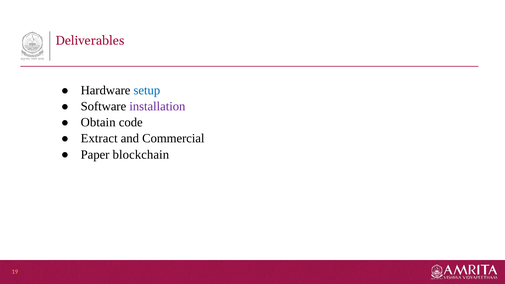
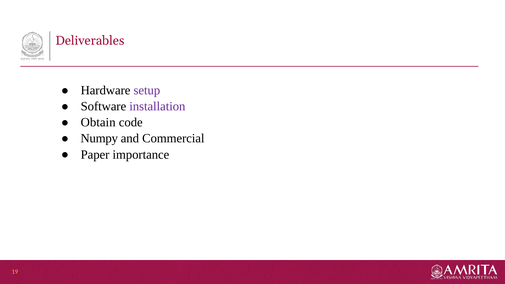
setup colour: blue -> purple (147, 90)
Extract: Extract -> Numpy (99, 139)
blockchain: blockchain -> importance (141, 155)
